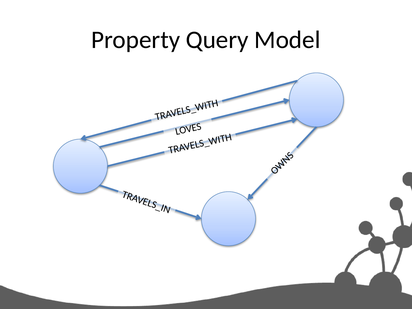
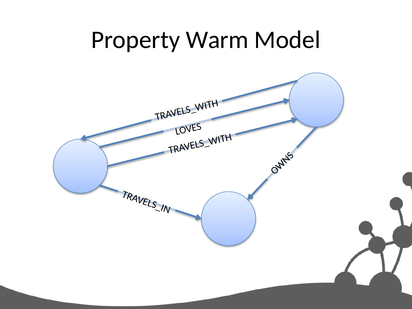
Query: Query -> Warm (217, 40)
